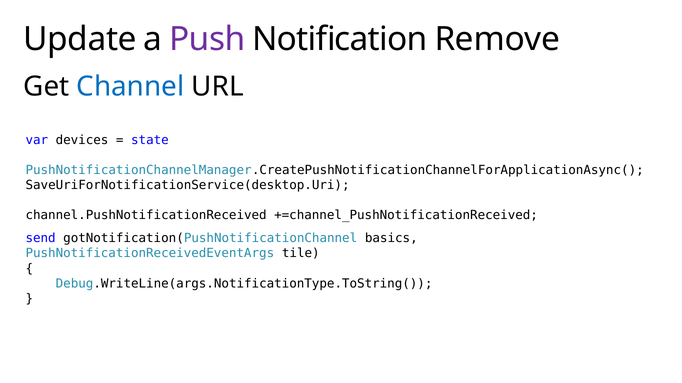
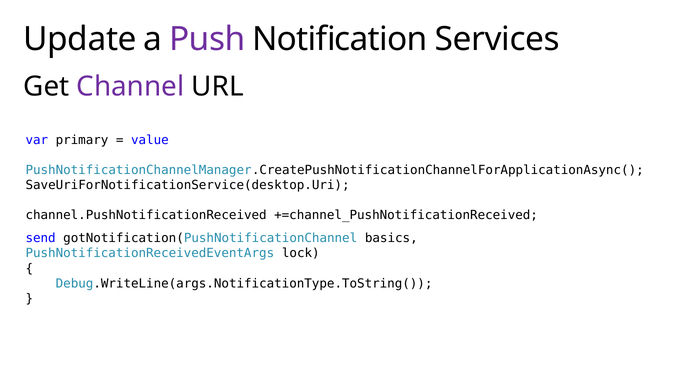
Remove: Remove -> Services (497, 39)
Channel colour: blue -> purple (130, 87)
devices: devices -> primary (82, 140)
state: state -> value (150, 140)
tile: tile -> lock (301, 254)
